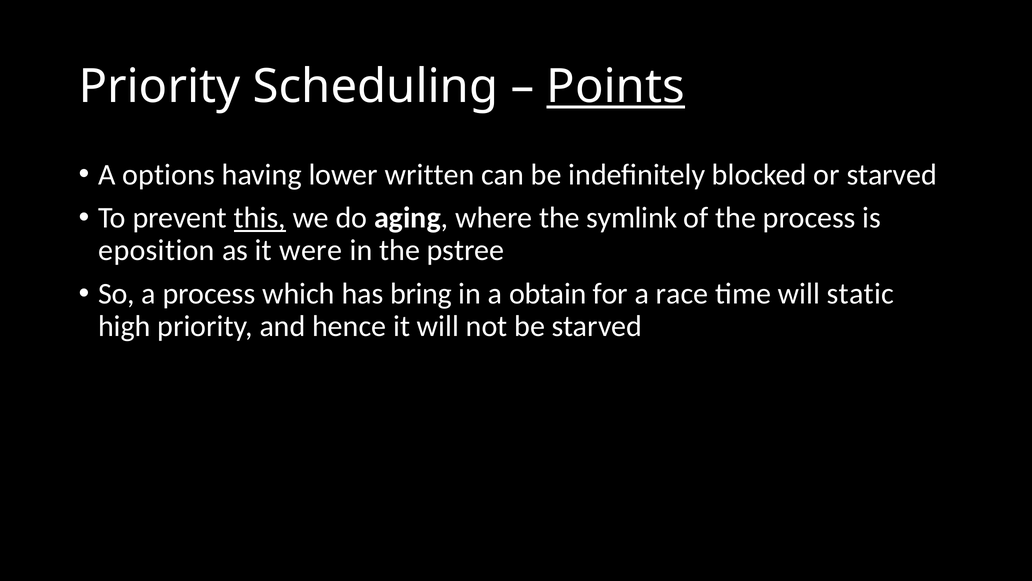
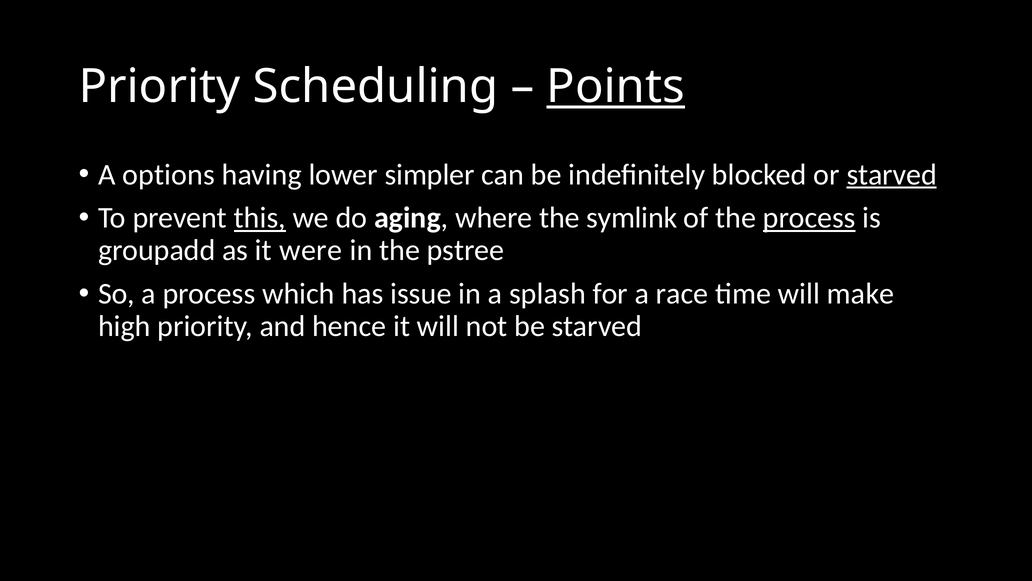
written: written -> simpler (430, 174)
starved underline: none -> present (892, 174)
process underline: none -> present (809, 218)
eposition: eposition -> groupadd (157, 250)
bring: bring -> issue (421, 294)
obtain: obtain -> splash (548, 294)
static: static -> make (861, 294)
